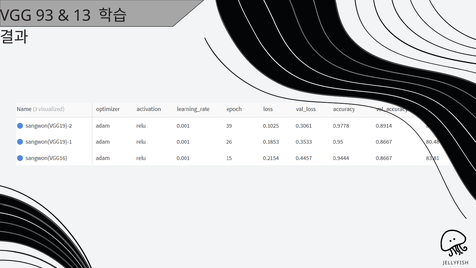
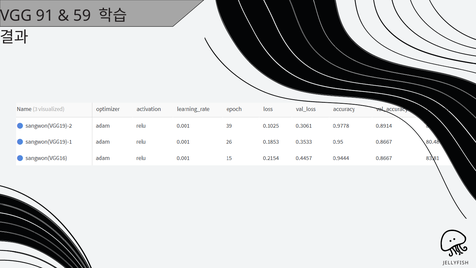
93: 93 -> 91 (45, 16)
13: 13 -> 59 (82, 16)
